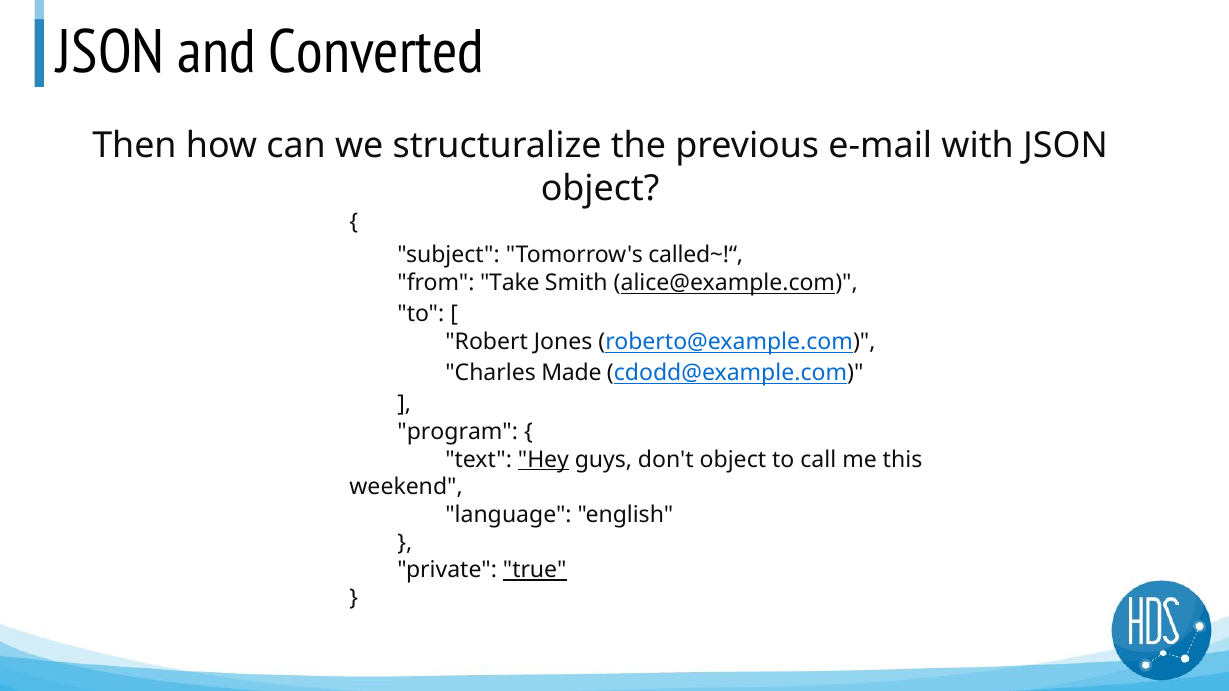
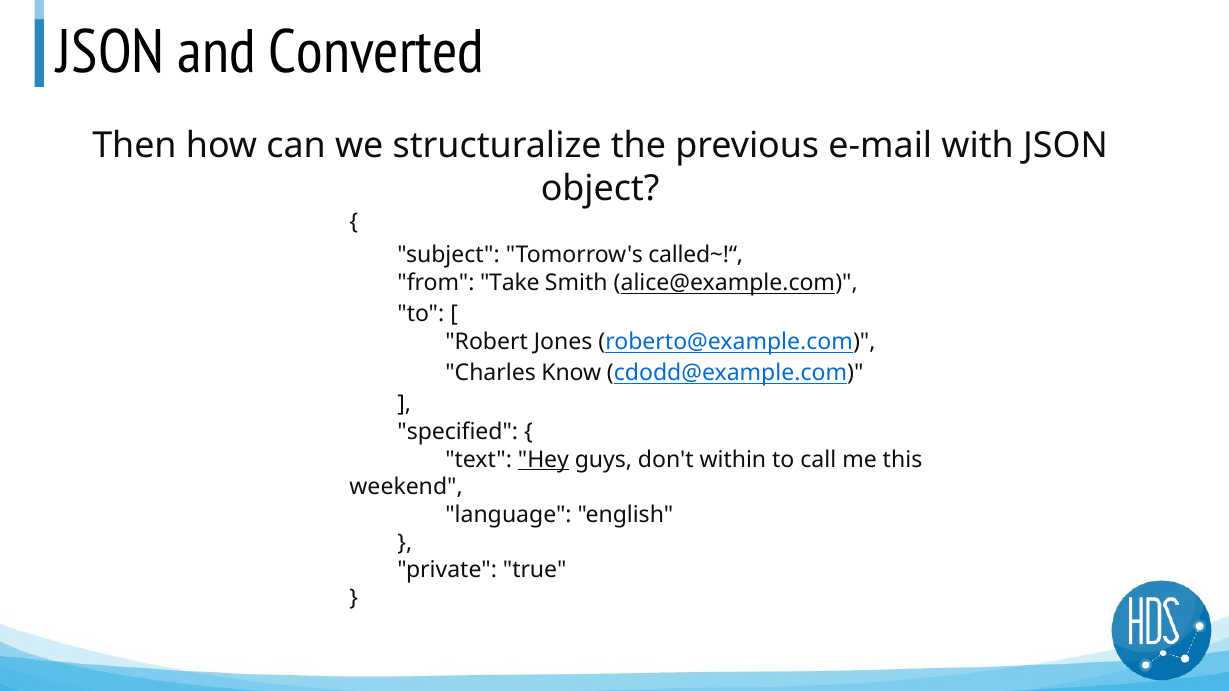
Made: Made -> Know (571, 373)
program: program -> specified (458, 432)
don't object: object -> within (733, 460)
true underline: present -> none (535, 570)
